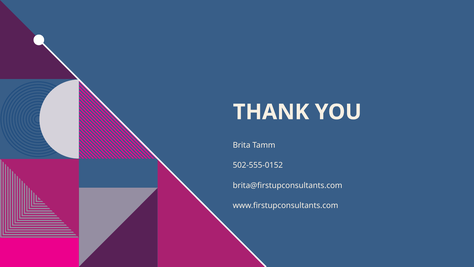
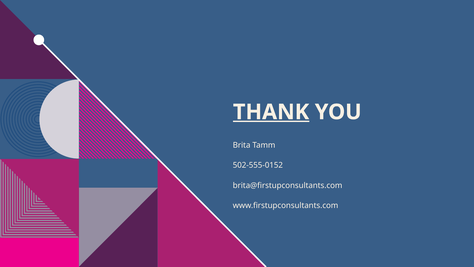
THANK underline: none -> present (271, 112)
